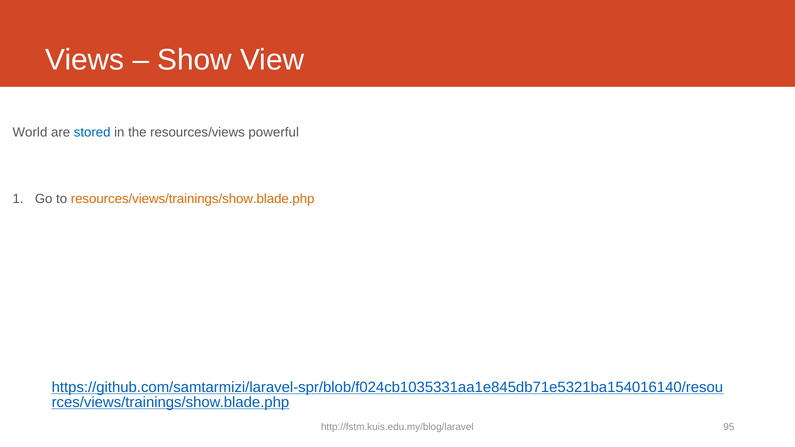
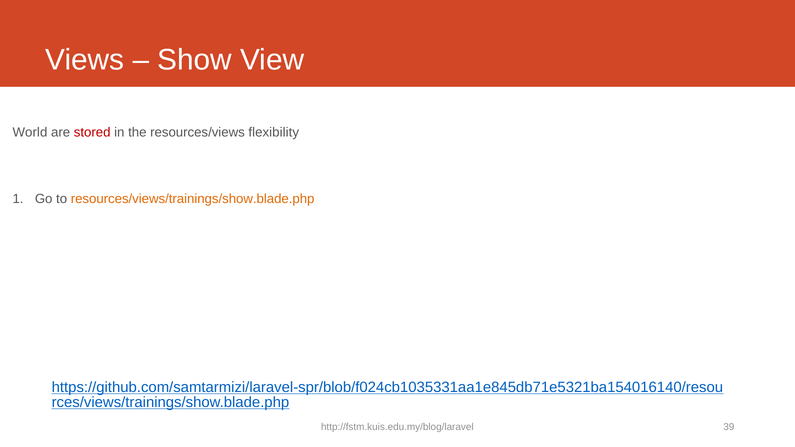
stored colour: blue -> red (92, 133)
powerful: powerful -> flexibility (274, 133)
95: 95 -> 39 (729, 427)
